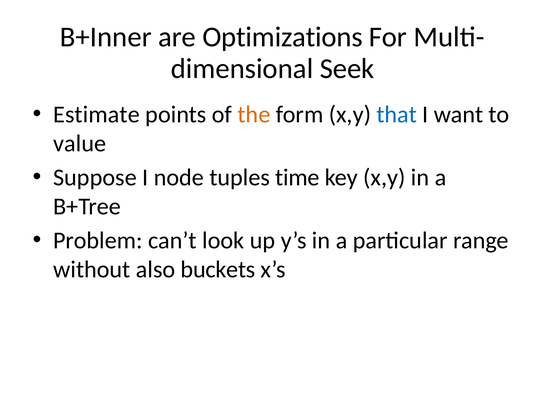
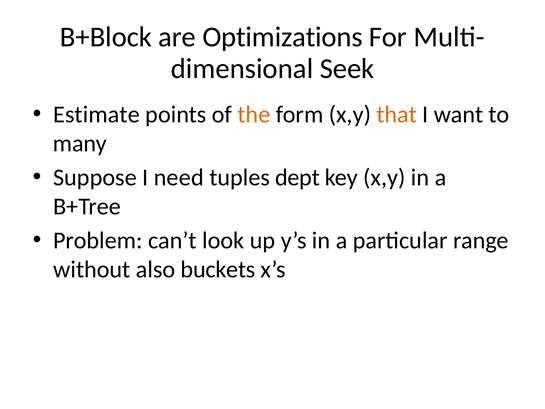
B+Inner: B+Inner -> B+Block (106, 37)
that colour: blue -> orange (397, 114)
value: value -> many (80, 143)
node: node -> need (179, 177)
time: time -> dept (297, 177)
